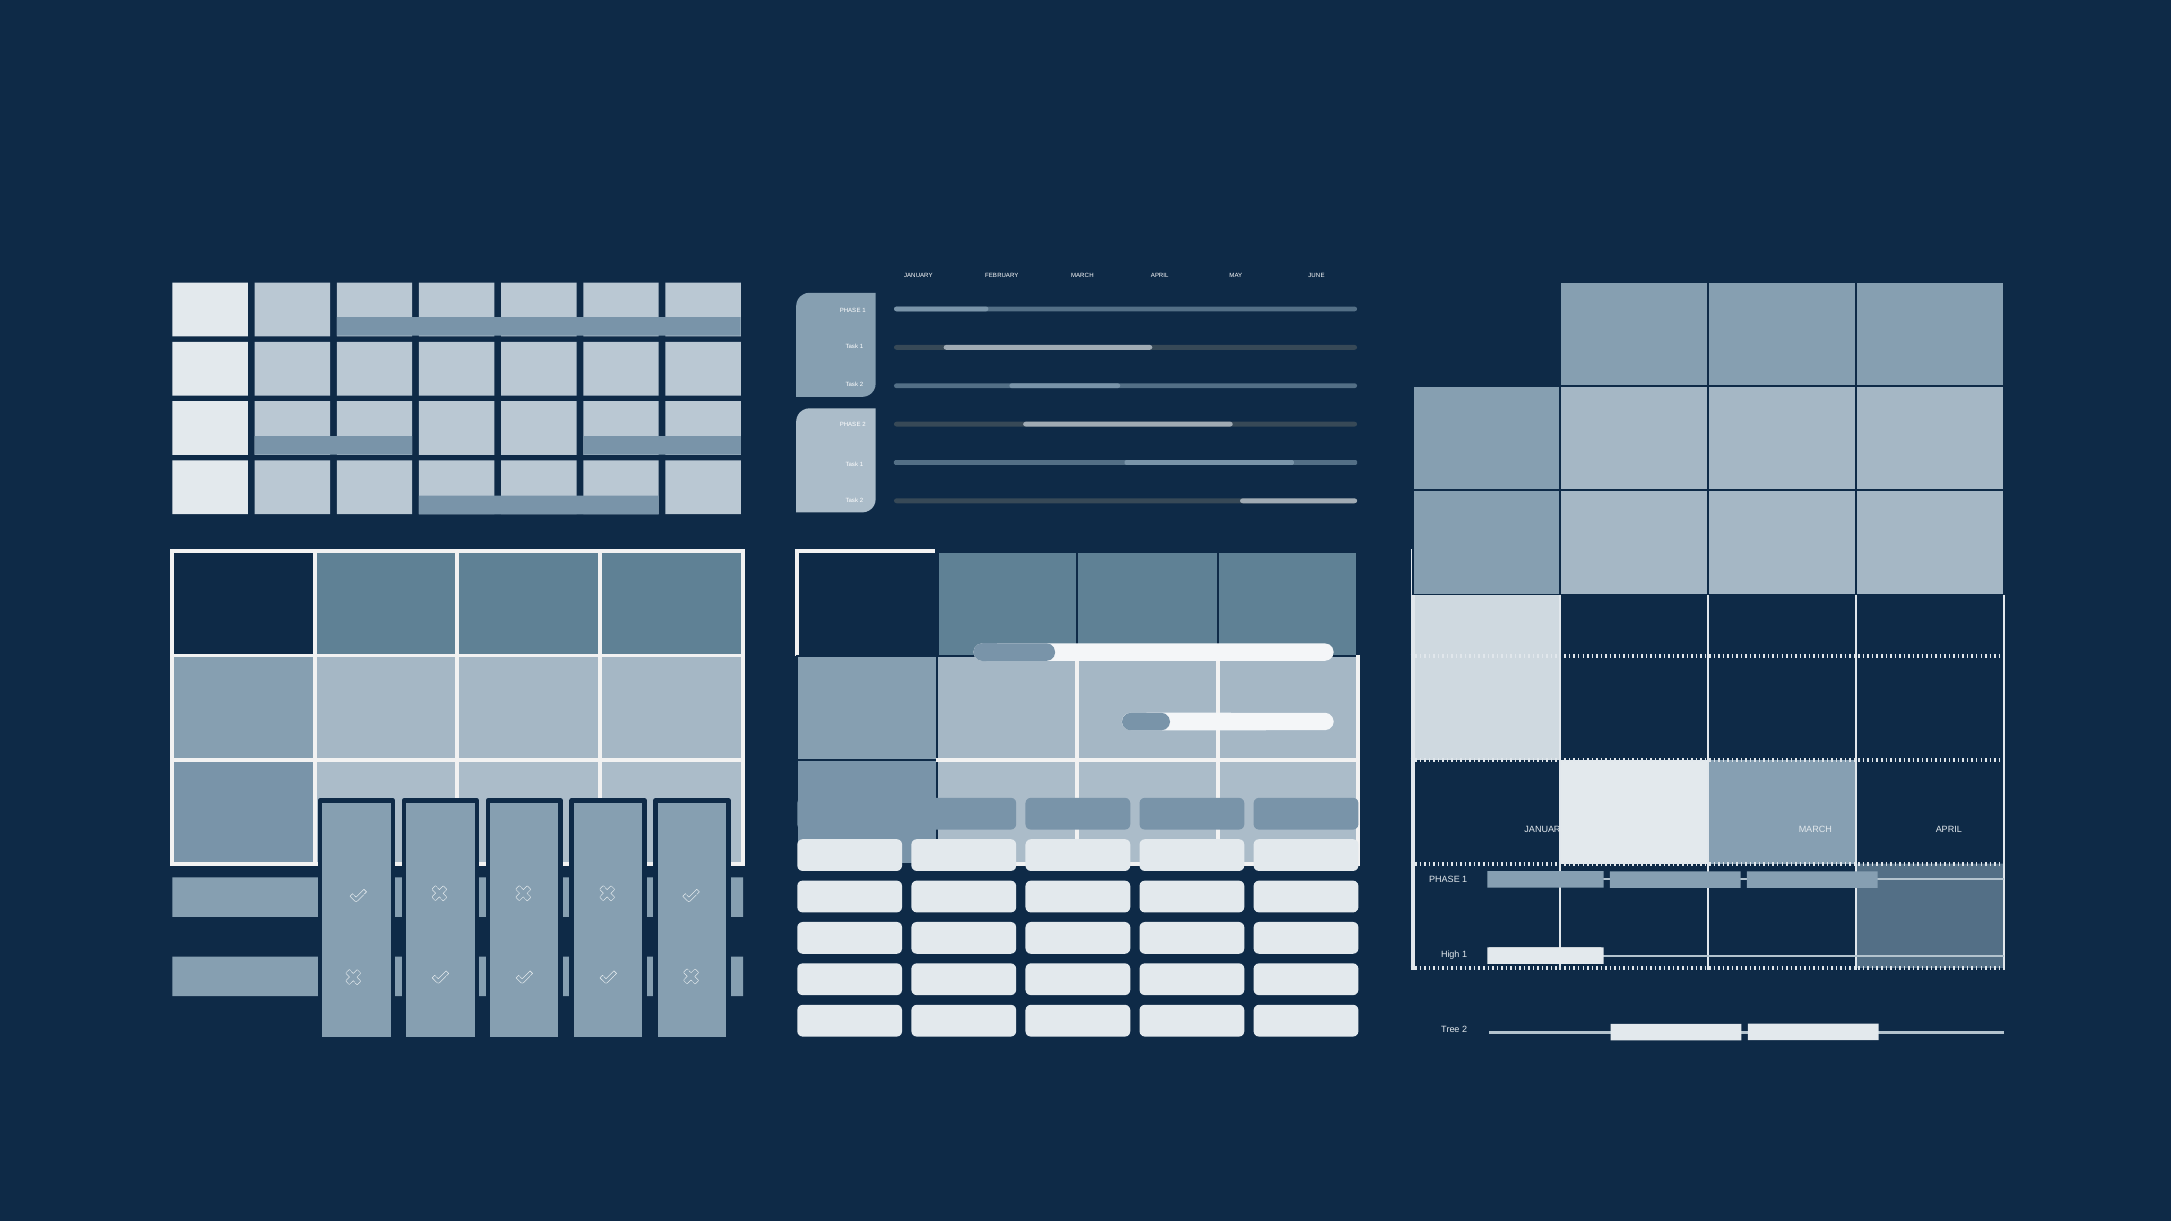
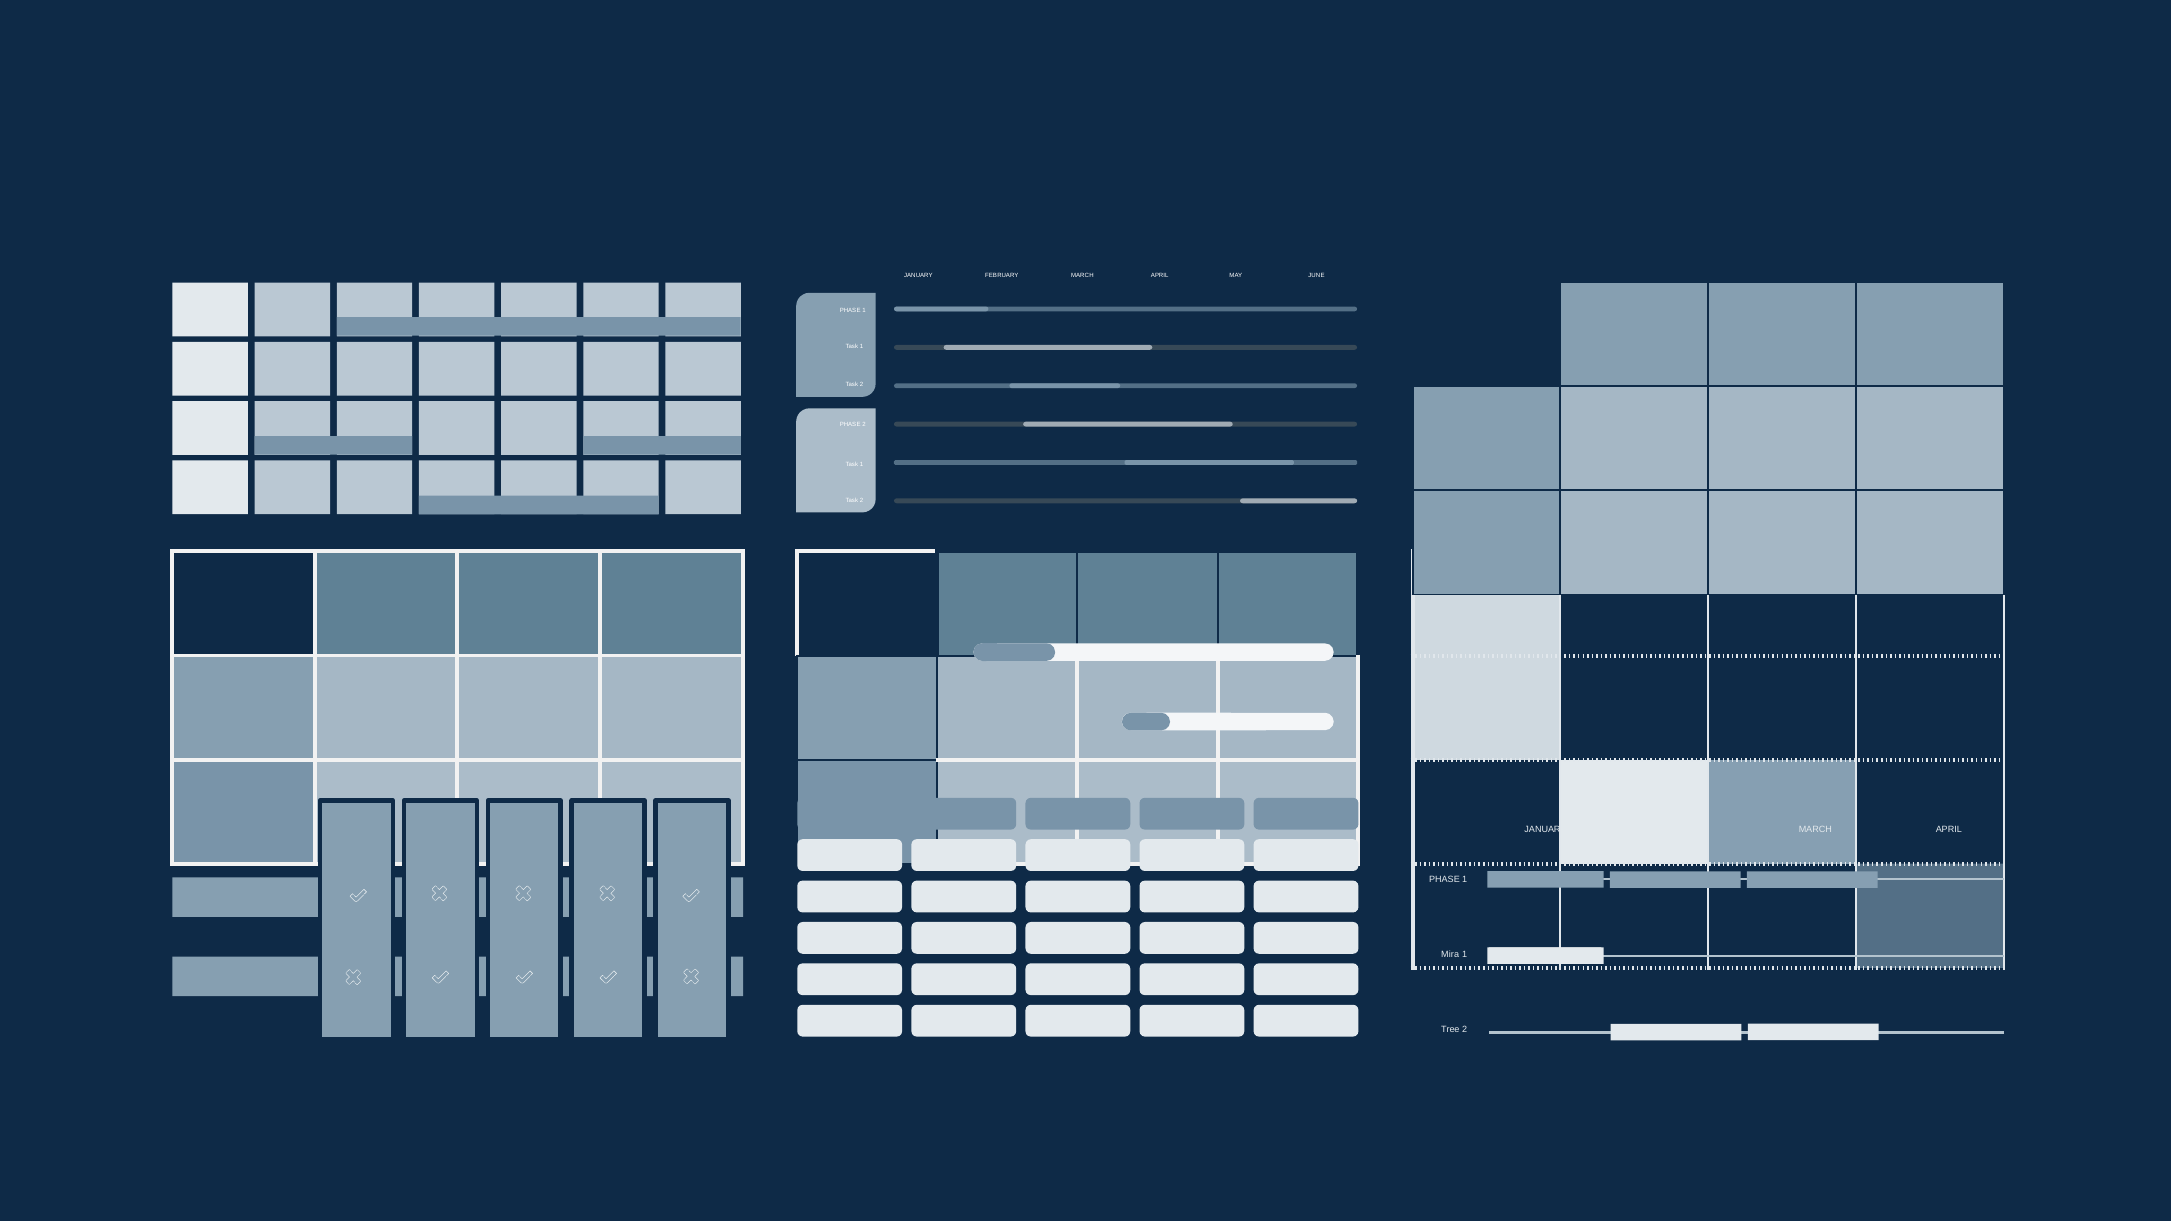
High: High -> Mira (1450, 955)
